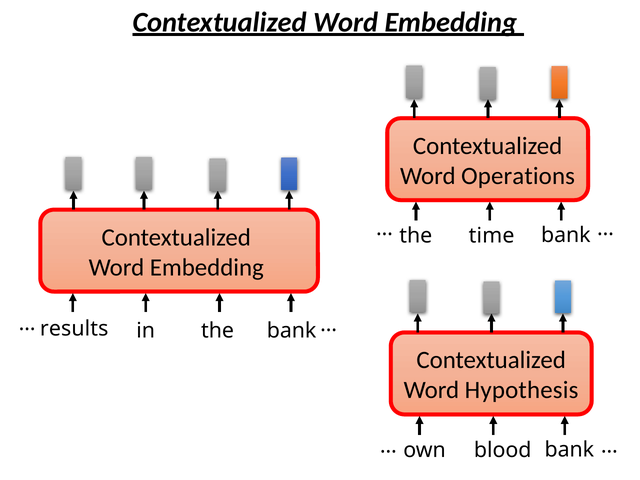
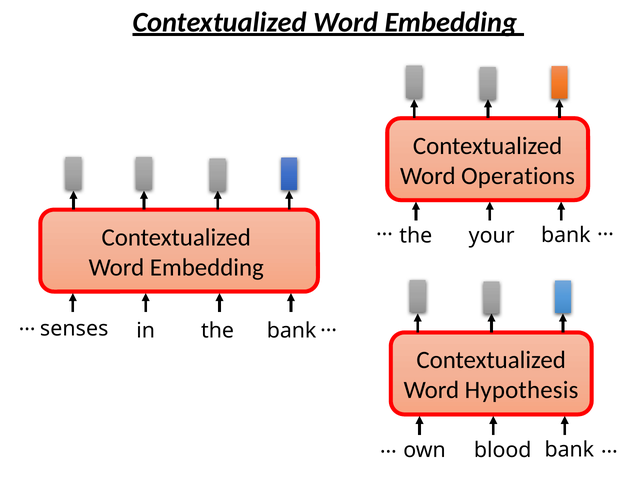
time: time -> your (492, 236)
results: results -> senses (74, 329)
